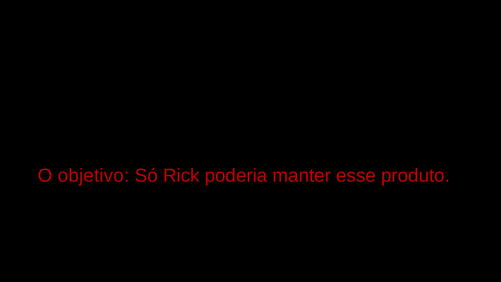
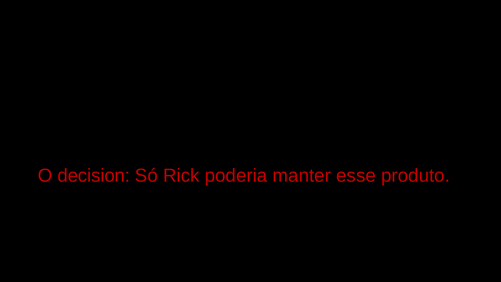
objetivo: objetivo -> decision (94, 176)
